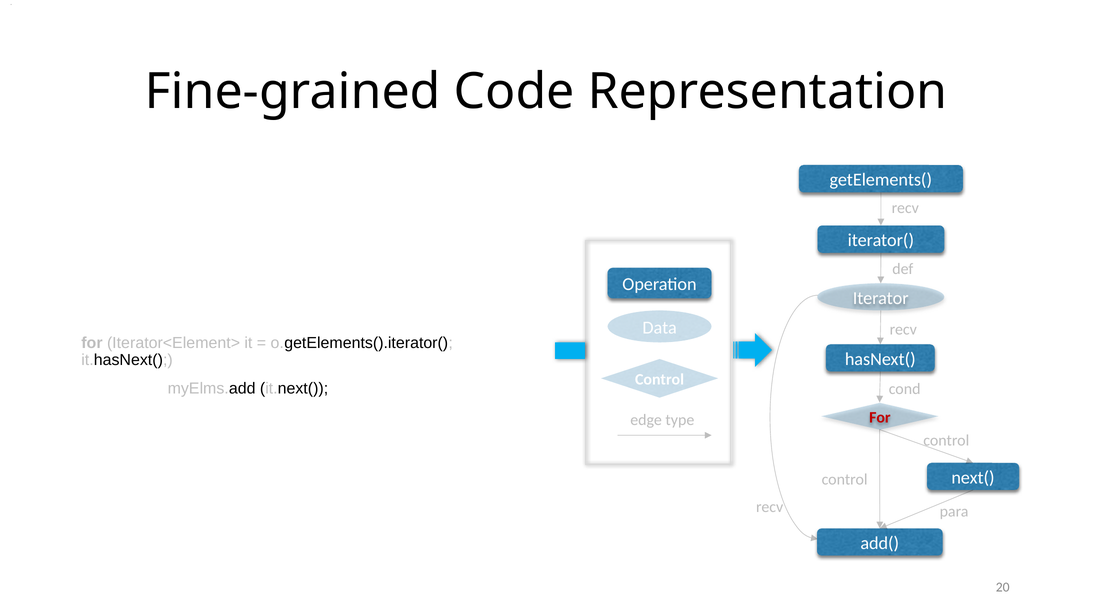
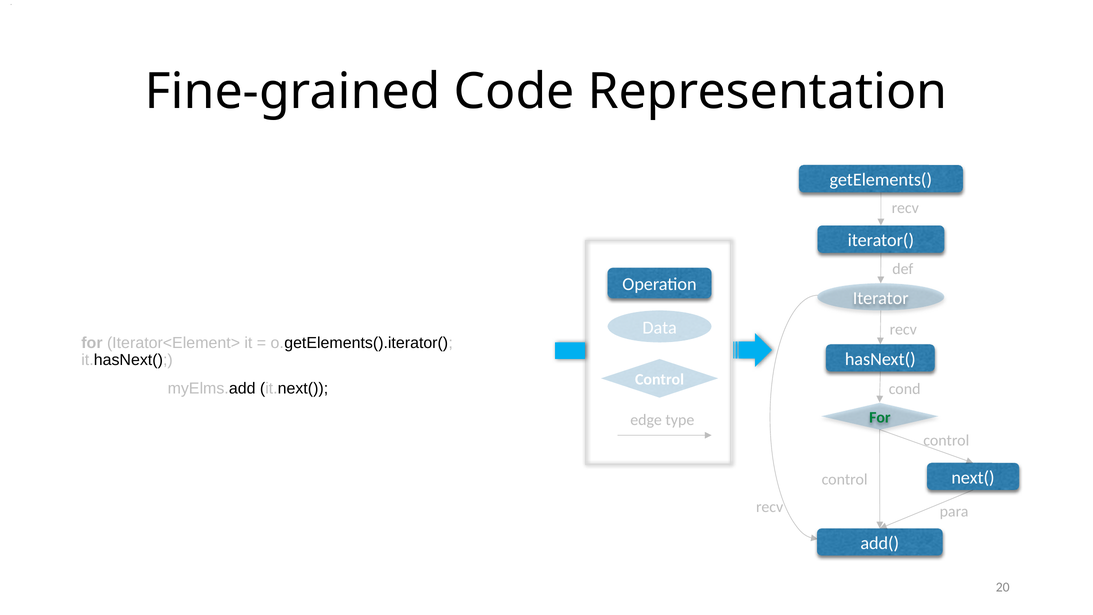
For colour: red -> green (880, 417)
